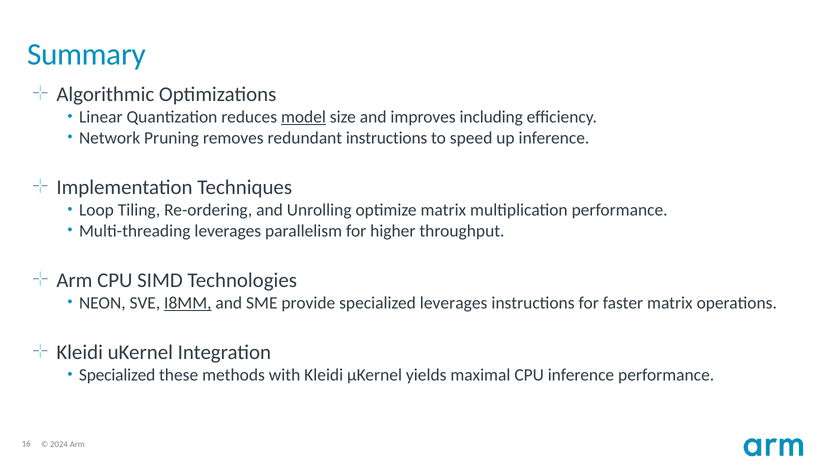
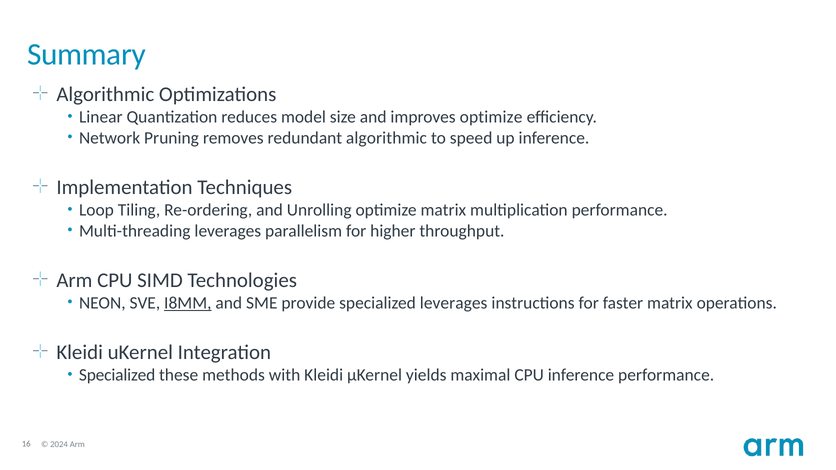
model underline: present -> none (303, 117)
improves including: including -> optimize (491, 117)
redundant instructions: instructions -> algorithmic (386, 138)
